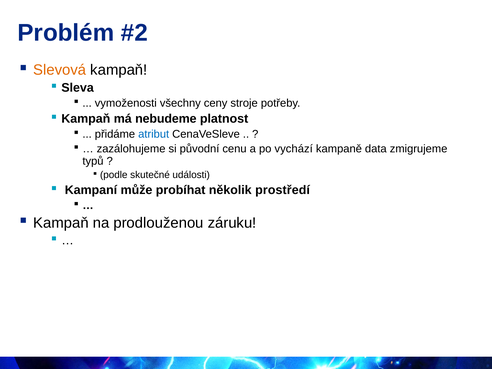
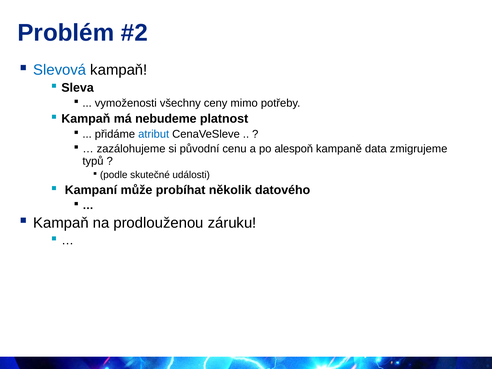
Slevová colour: orange -> blue (60, 70)
stroje: stroje -> mimo (244, 103)
vychází: vychází -> alespoň (294, 149)
prostředí: prostředí -> datového (283, 190)
